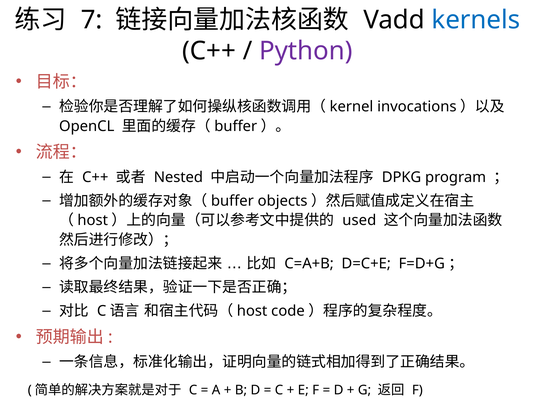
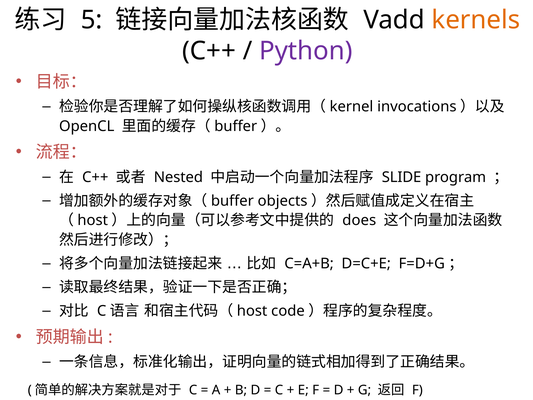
7: 7 -> 5 (92, 20)
kernels colour: blue -> orange (476, 20)
DPKG: DPKG -> SLIDE (402, 177)
used: used -> does (359, 220)
